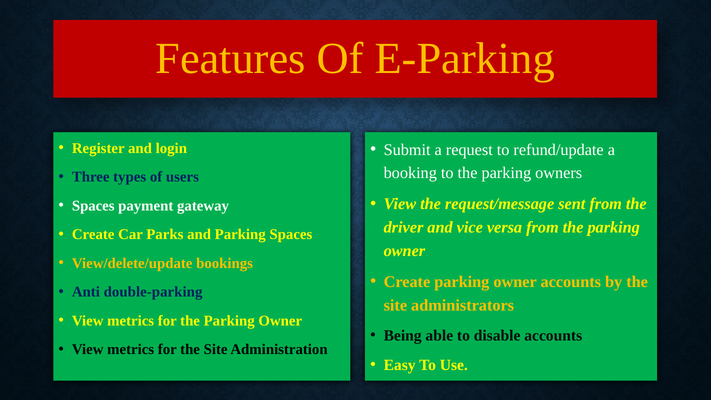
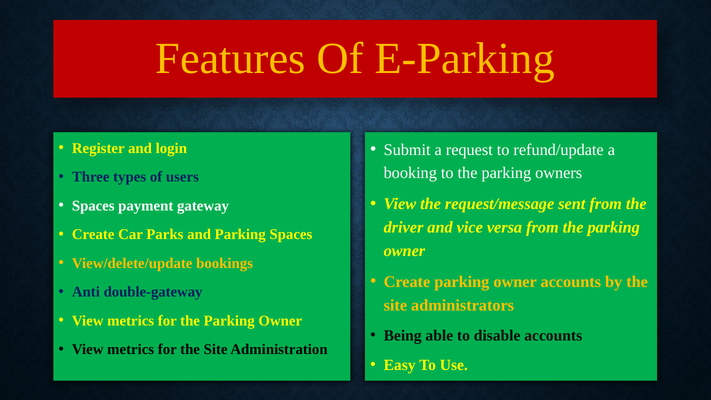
double-parking: double-parking -> double-gateway (153, 292)
